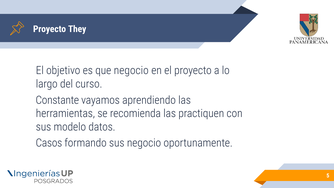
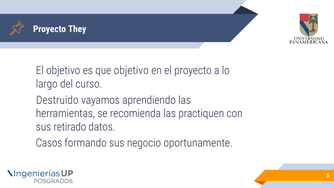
que negocio: negocio -> objetivo (131, 71)
Constante: Constante -> Destruido (57, 100)
modelo: modelo -> retirado (70, 127)
